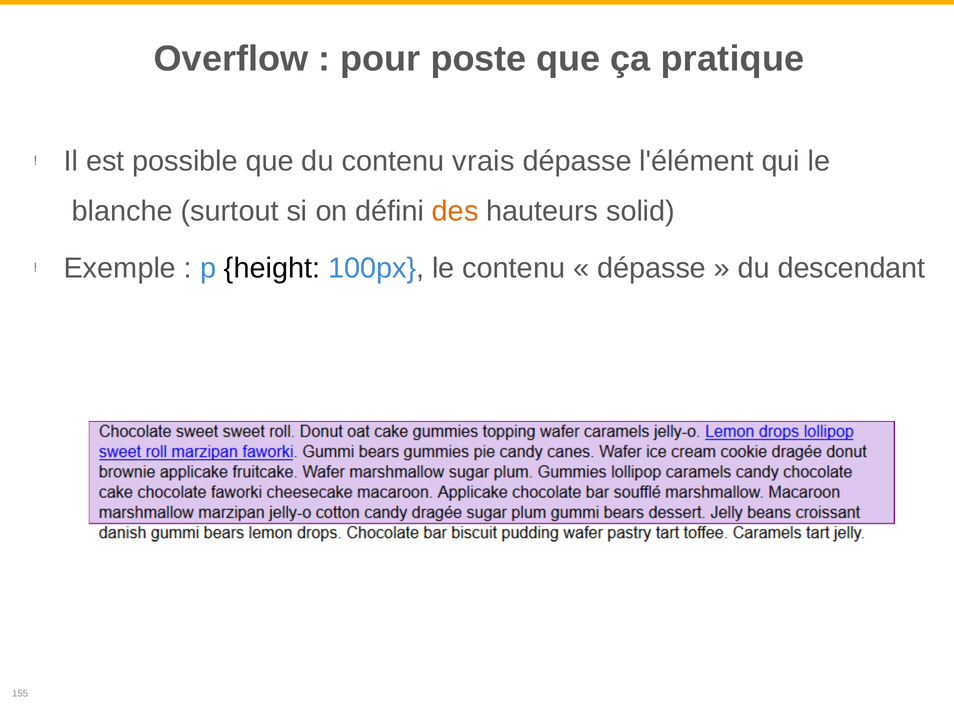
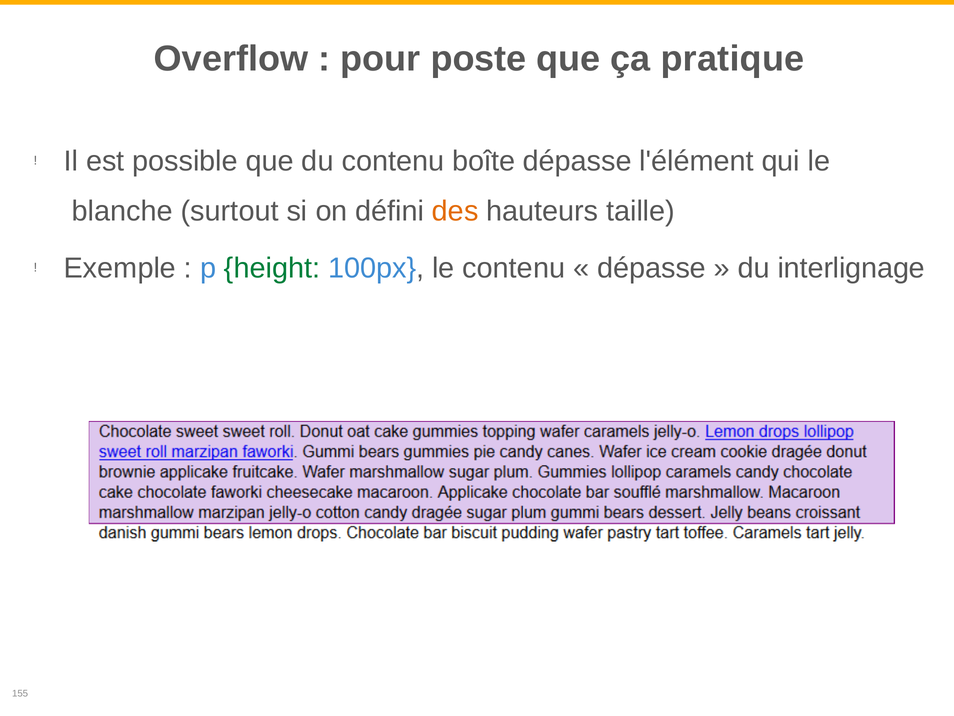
vrais: vrais -> boîte (484, 161)
solid: solid -> taille (641, 211)
height colour: black -> green (272, 268)
descendant: descendant -> interlignage (851, 268)
